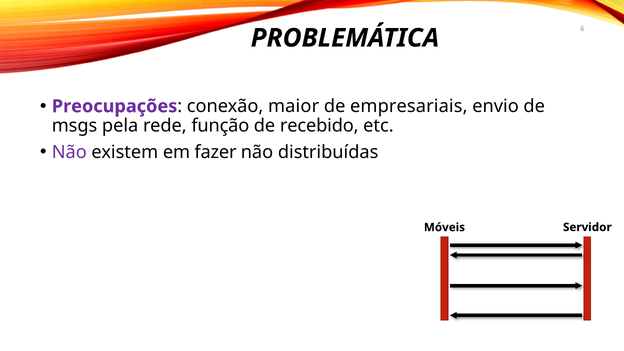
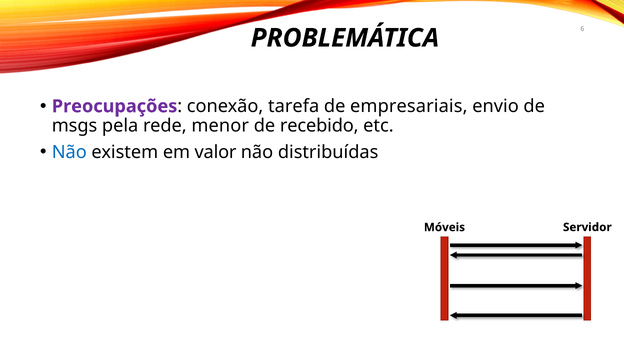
maior: maior -> tarefa (294, 106)
função: função -> menor (220, 126)
Não colour: purple -> blue (69, 152)
fazer: fazer -> valor (216, 152)
